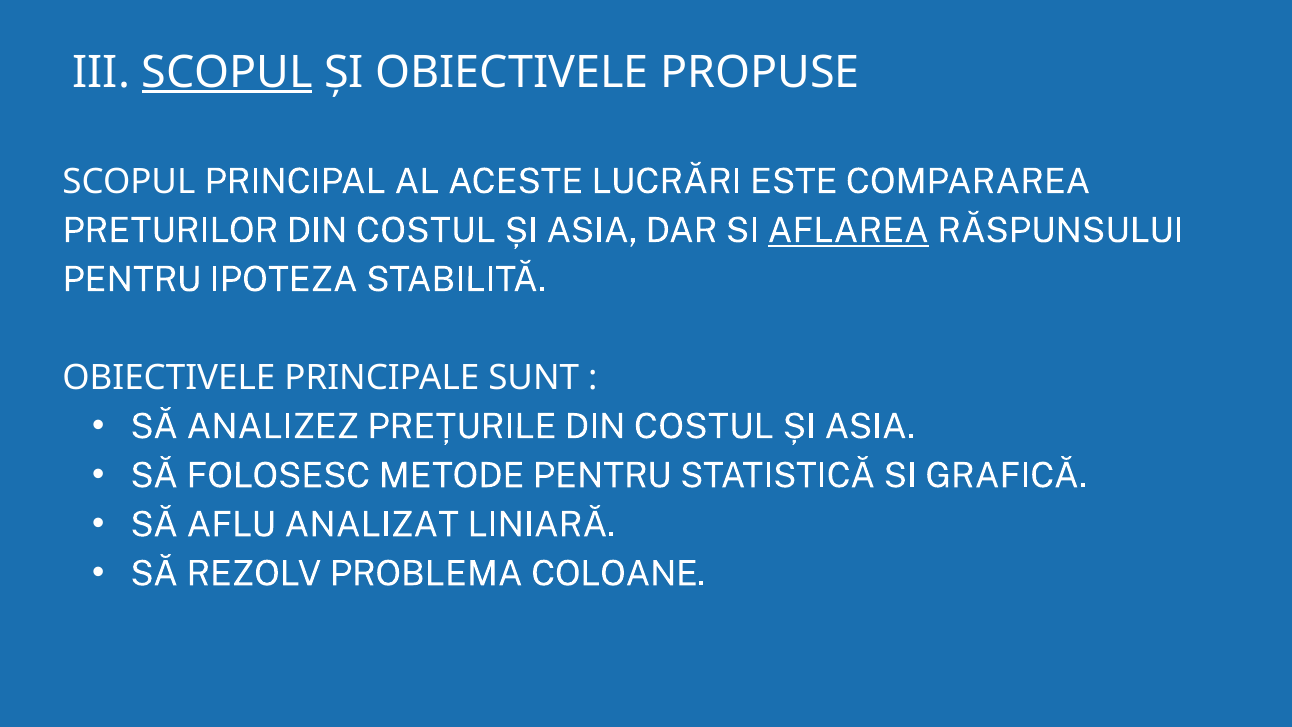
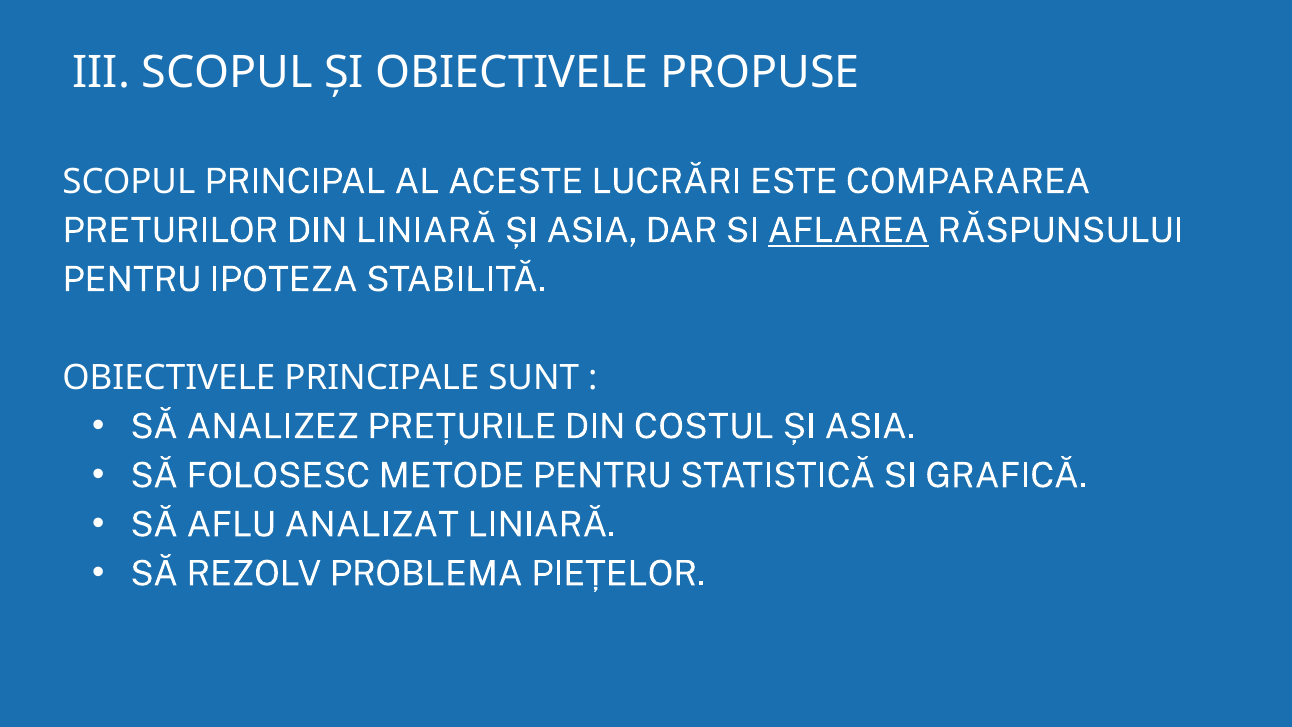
SCOPUL underline: present -> none (227, 72)
PRETURILOR DIN COSTUL: COSTUL -> LINIARĂ (426, 230)
COLOANE: COLOANE -> PIEȚELOR (618, 574)
